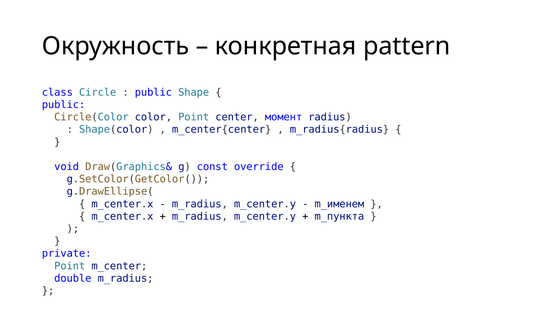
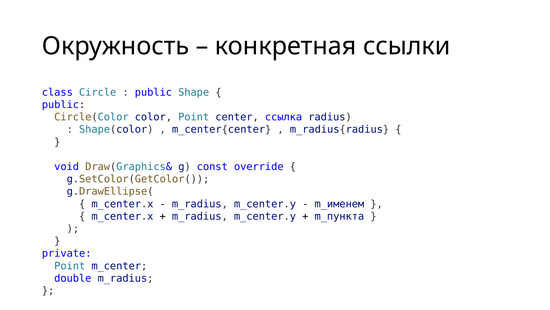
pattern: pattern -> ссылки (407, 46)
момент: момент -> ссылка (284, 117)
